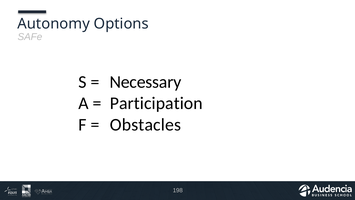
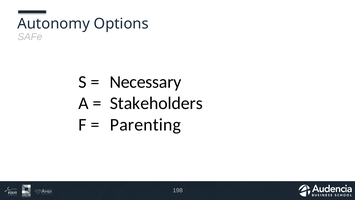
Participation: Participation -> Stakeholders (156, 103)
Obstacles: Obstacles -> Parenting (146, 124)
